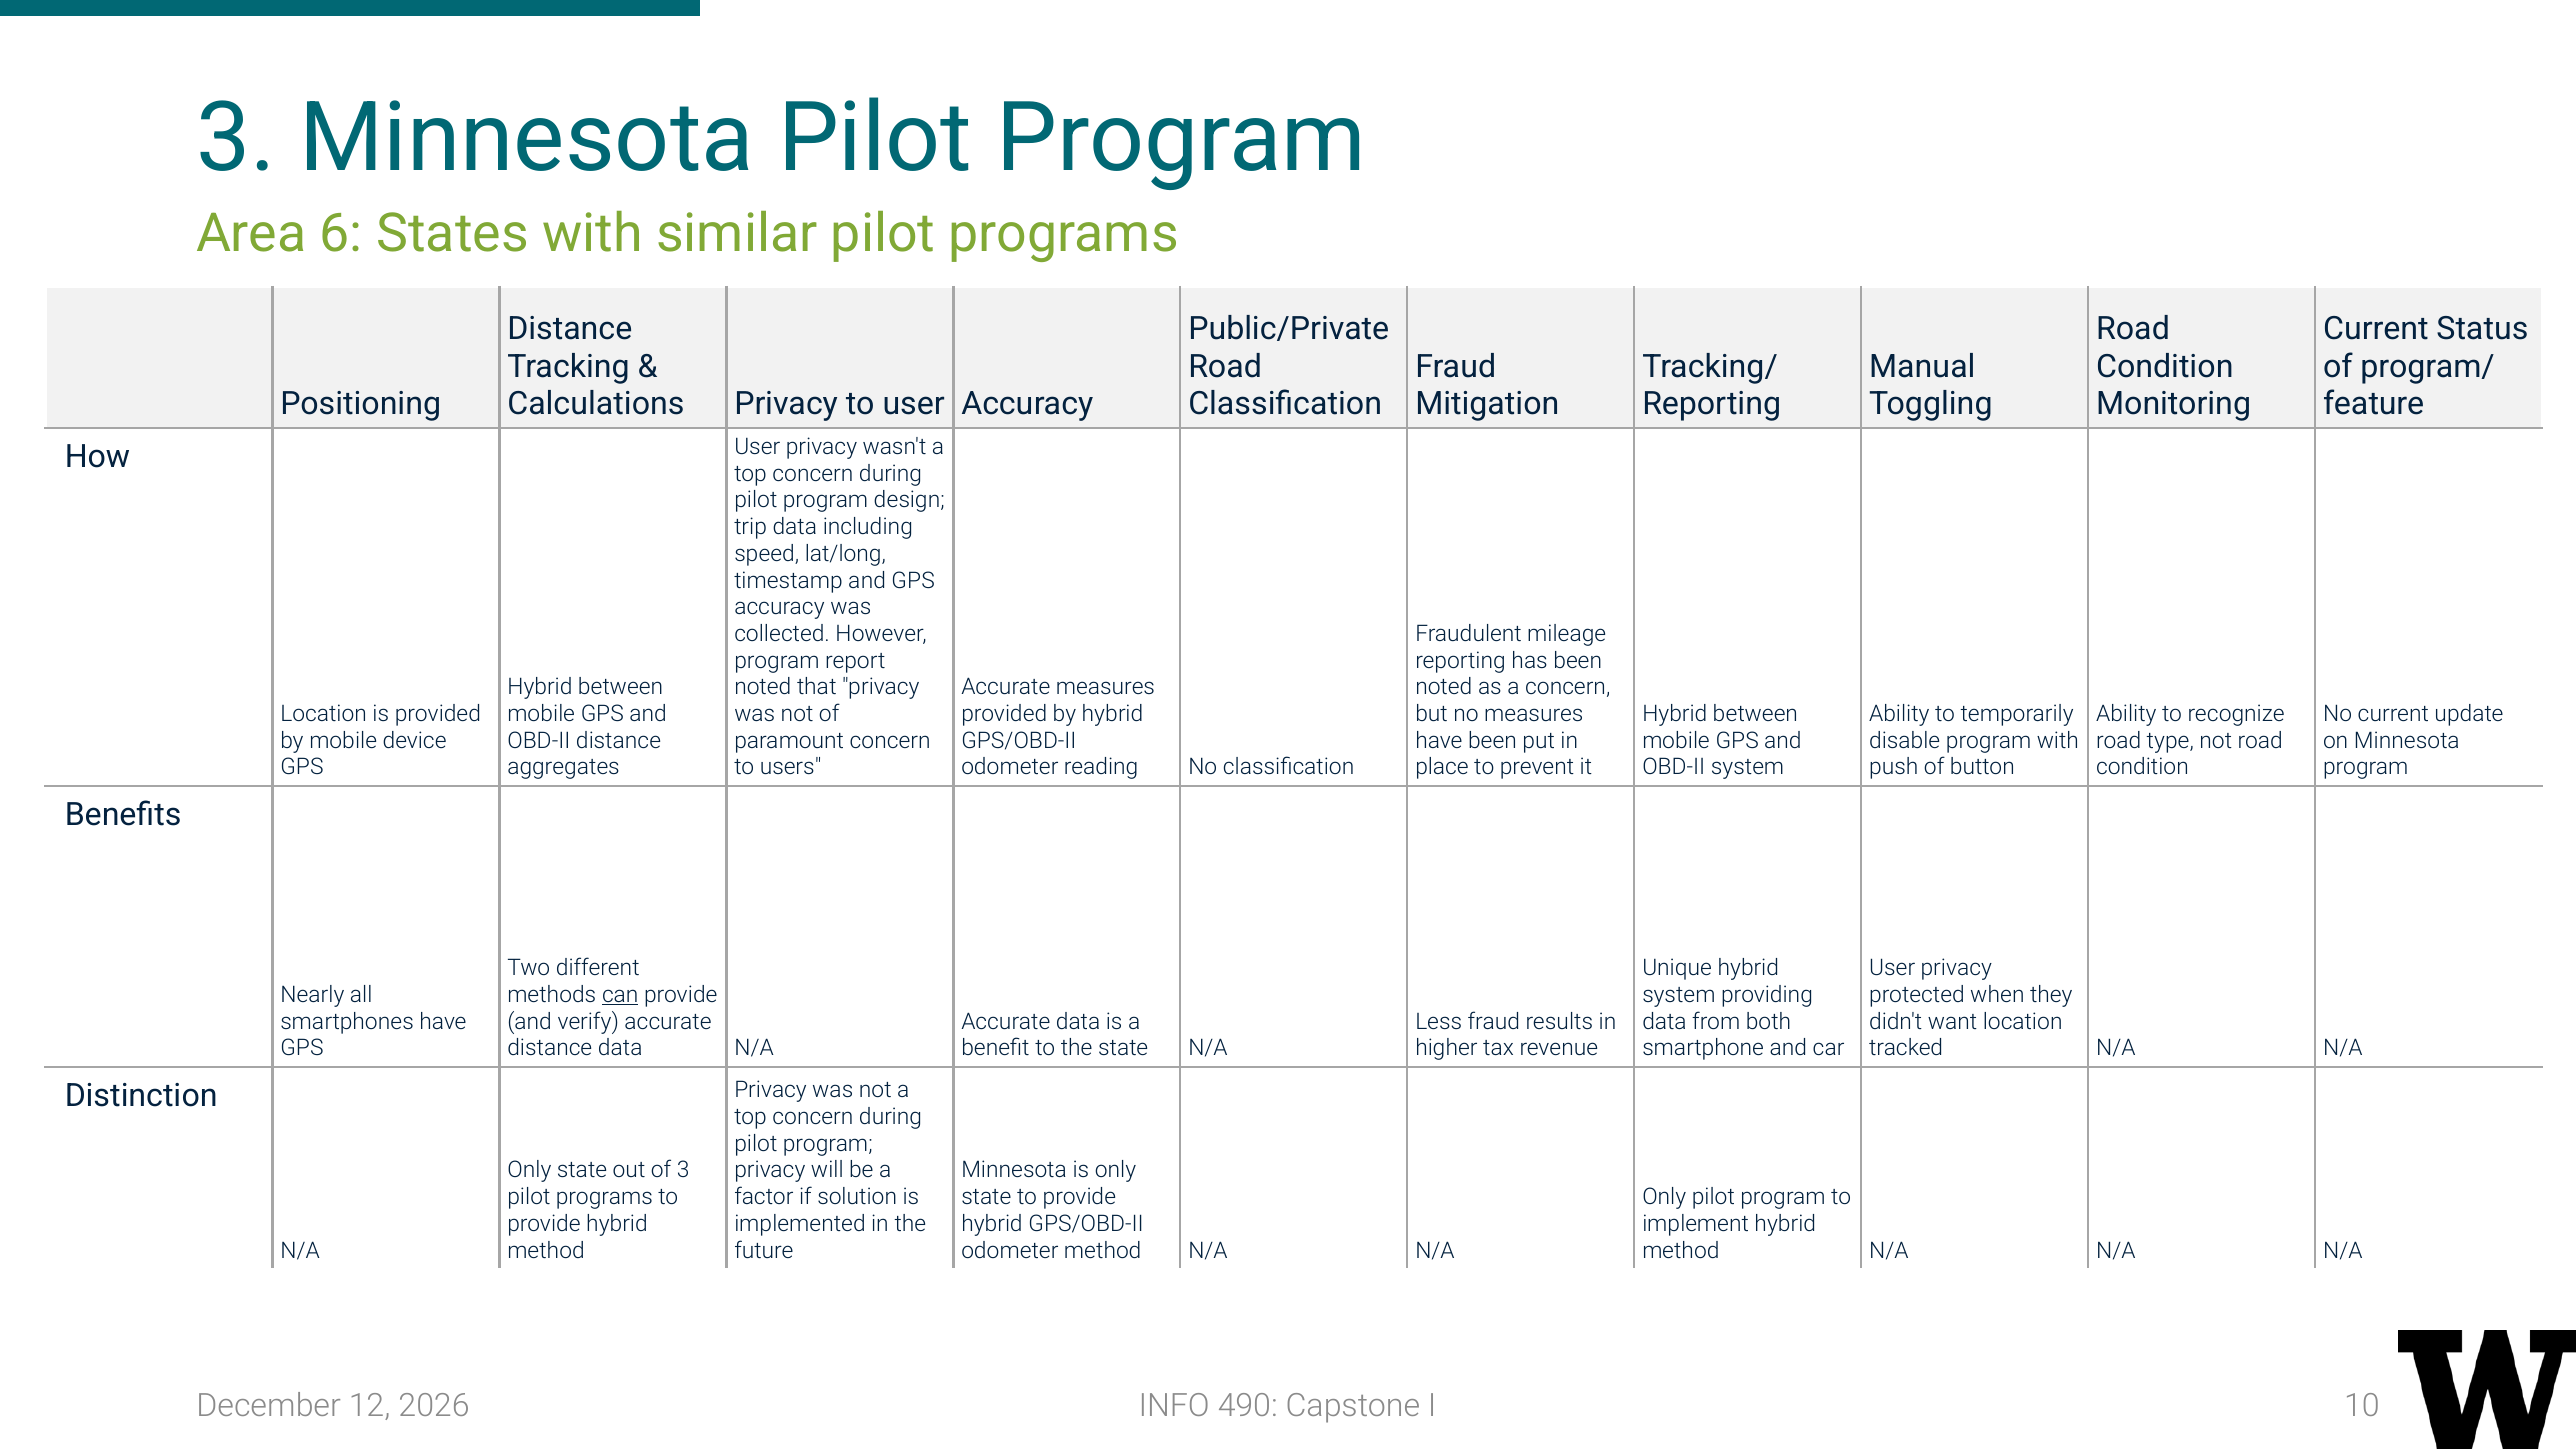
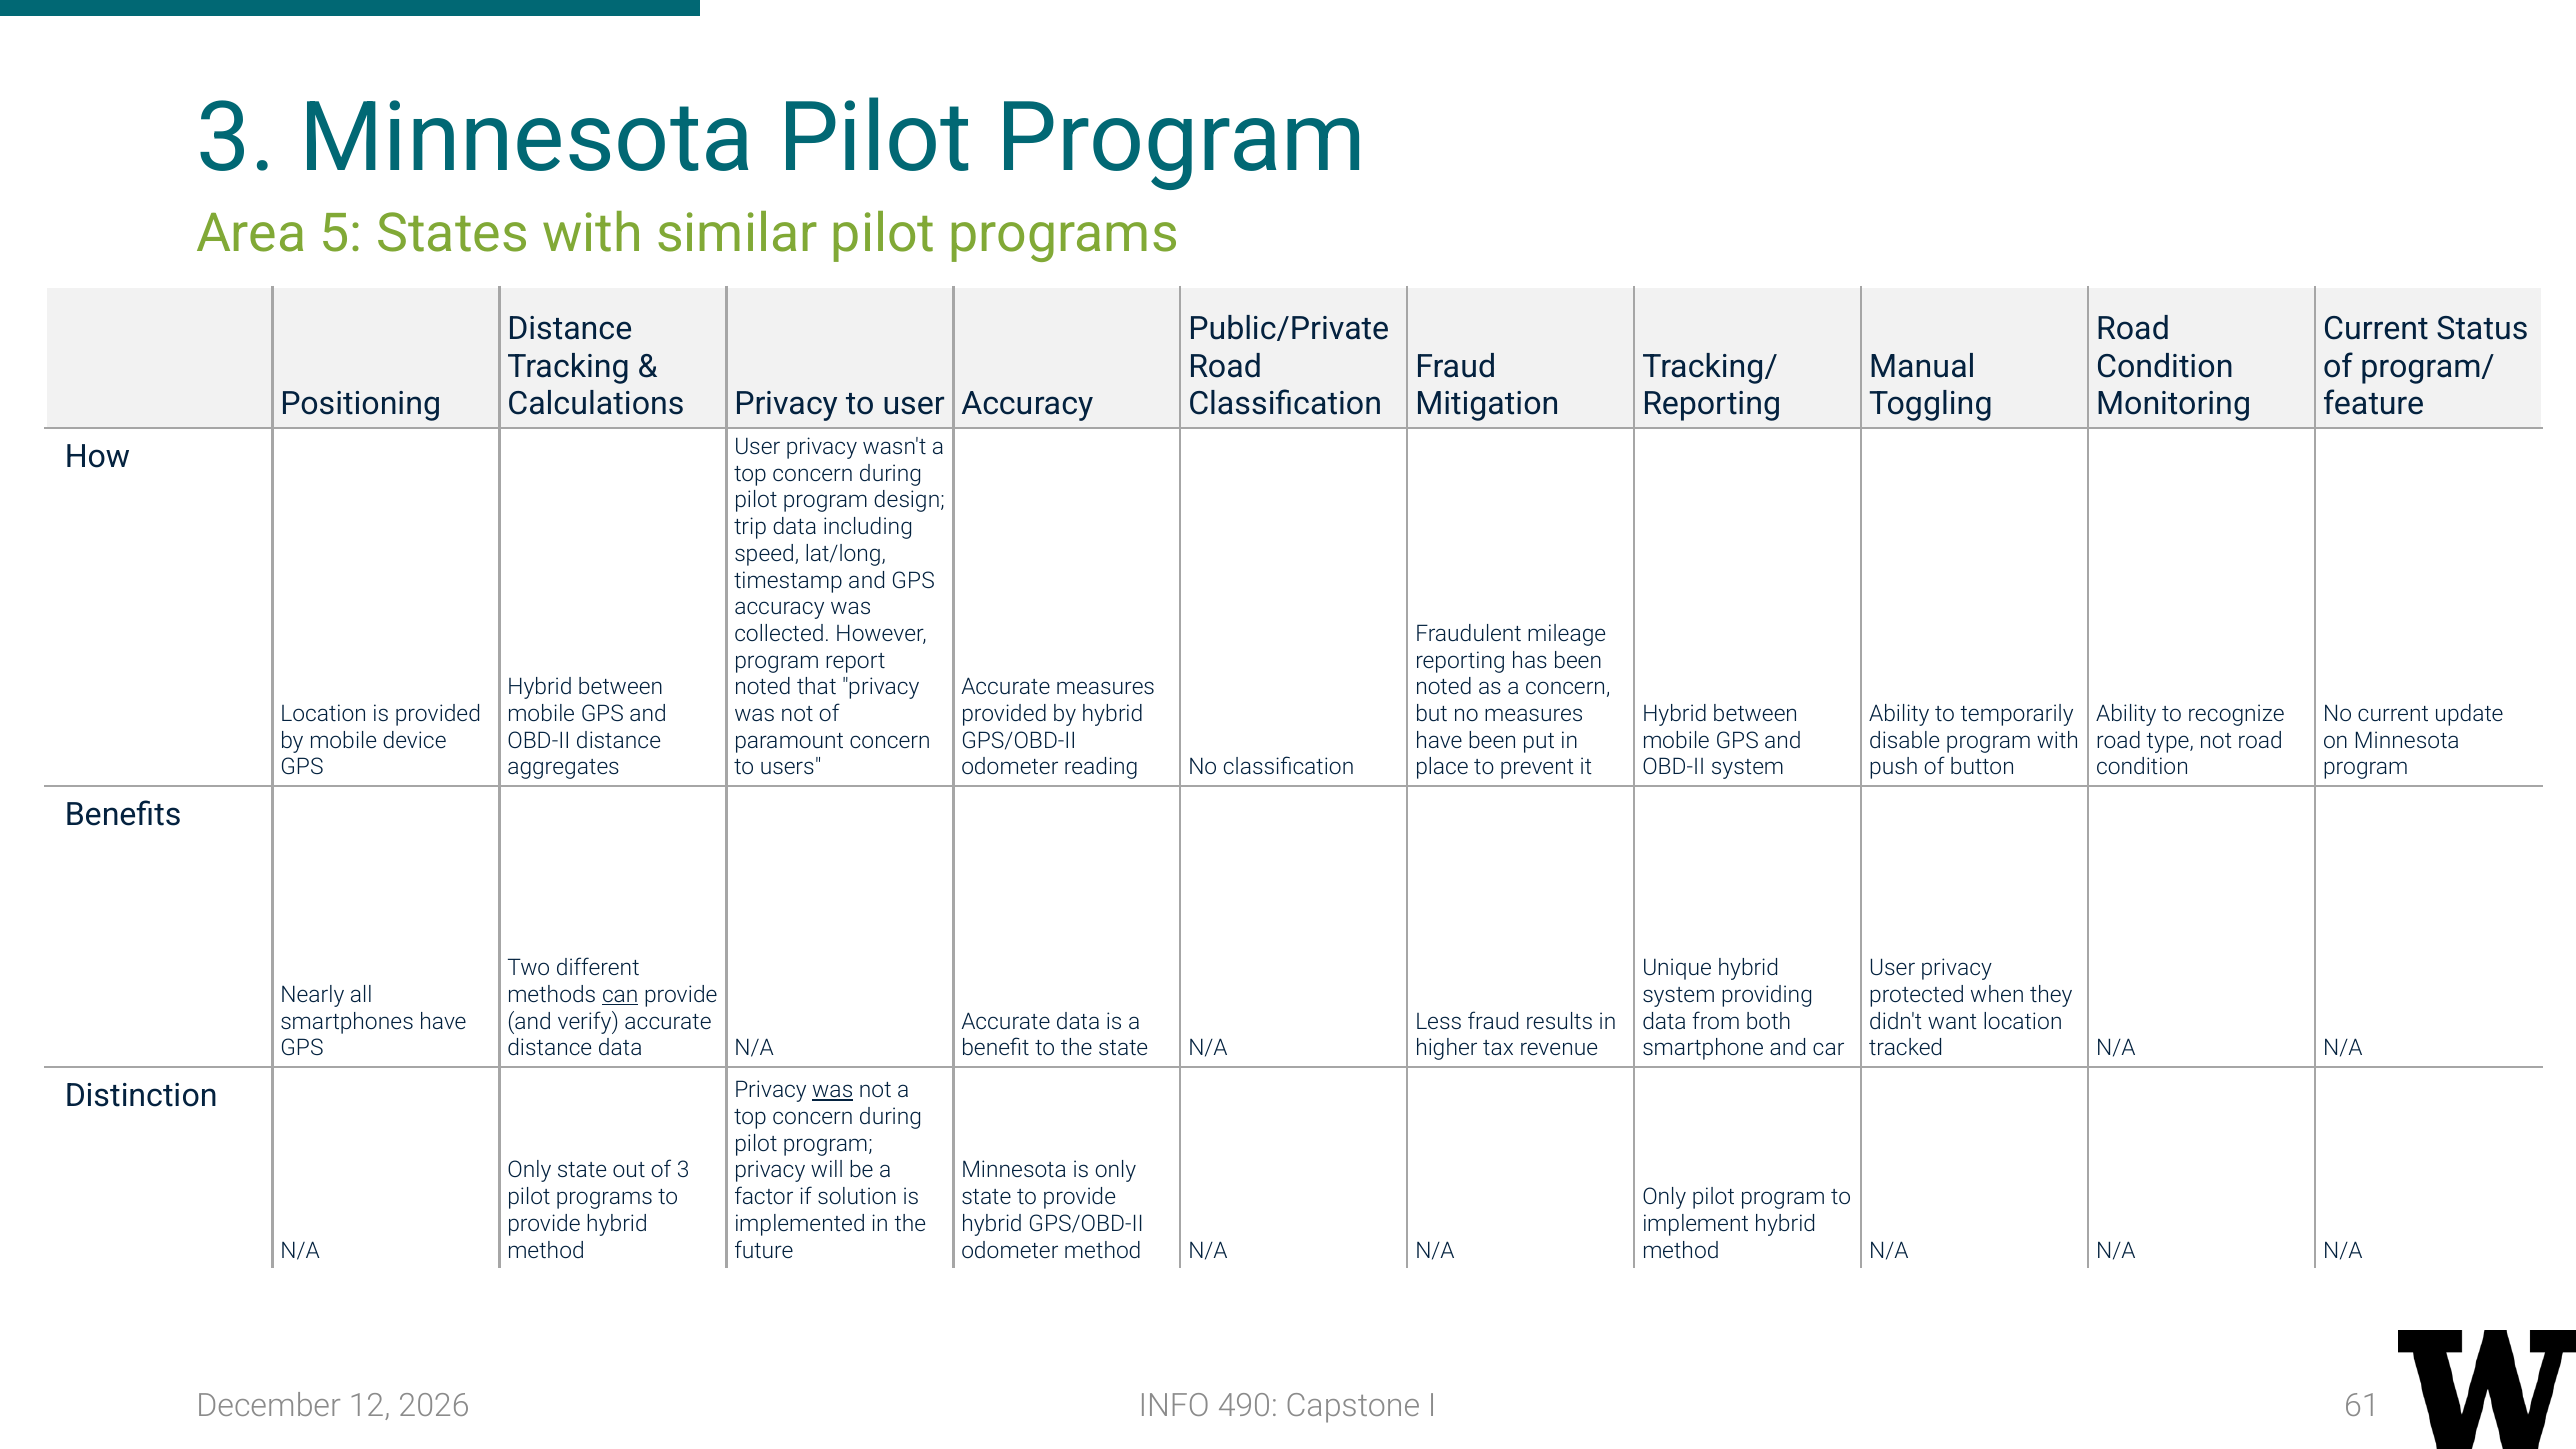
6: 6 -> 5 (341, 234)
was underline: none -> present (833, 1090)
10: 10 -> 61 (2362, 1406)
